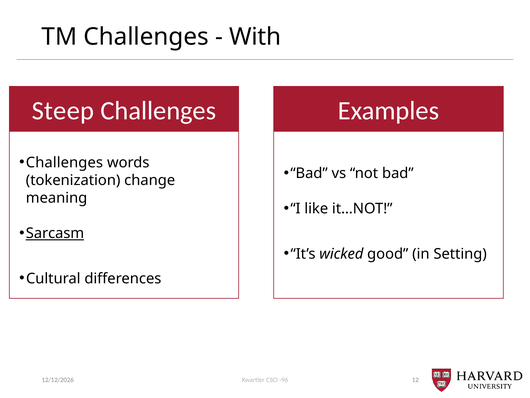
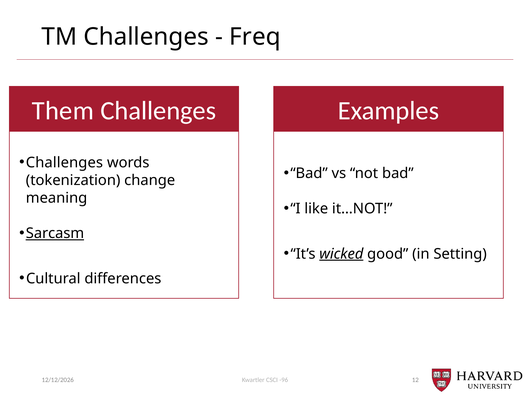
With: With -> Freq (255, 37)
Steep: Steep -> Them (63, 111)
wicked underline: none -> present (341, 254)
